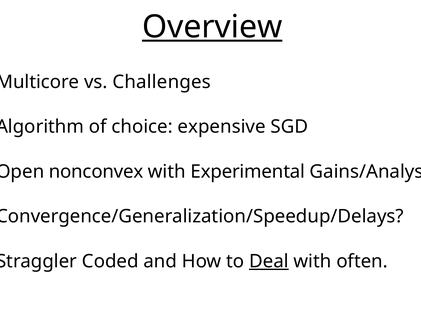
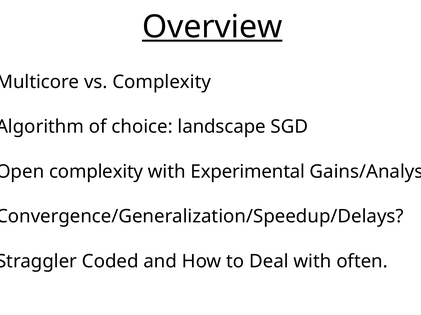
vs Challenges: Challenges -> Complexity (162, 82)
expensive: expensive -> landscape (222, 127)
nonconvex: nonconvex -> complexity (96, 172)
Deal underline: present -> none (269, 262)
